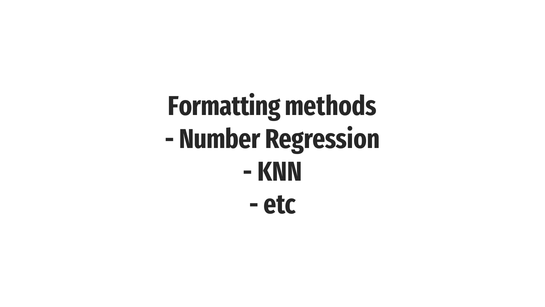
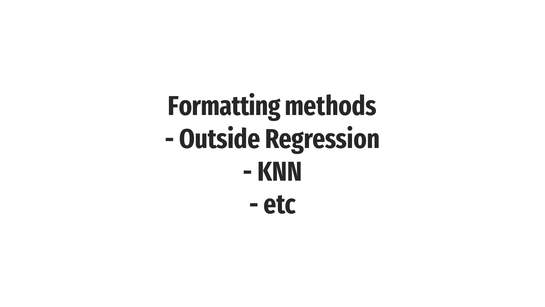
Number: Number -> Outside (220, 139)
